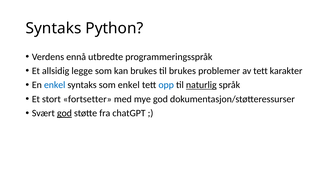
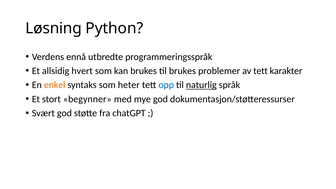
Syntaks: Syntaks -> Løsning (54, 28)
legge: legge -> hvert (82, 71)
enkel colour: blue -> orange (55, 85)
som enkel: enkel -> heter (129, 85)
fortsetter: fortsetter -> begynner (87, 99)
god underline: present -> none (64, 113)
